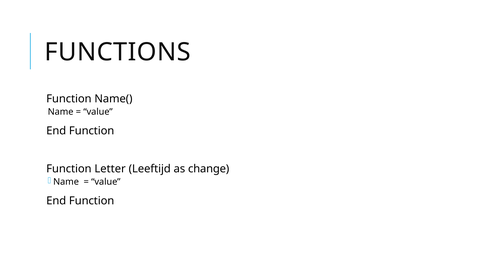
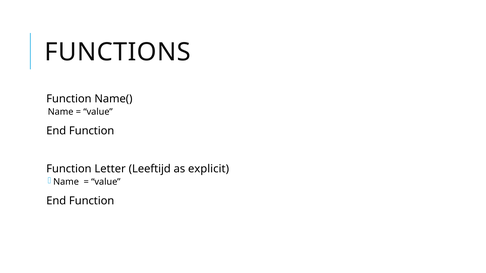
change: change -> explicit (209, 169)
